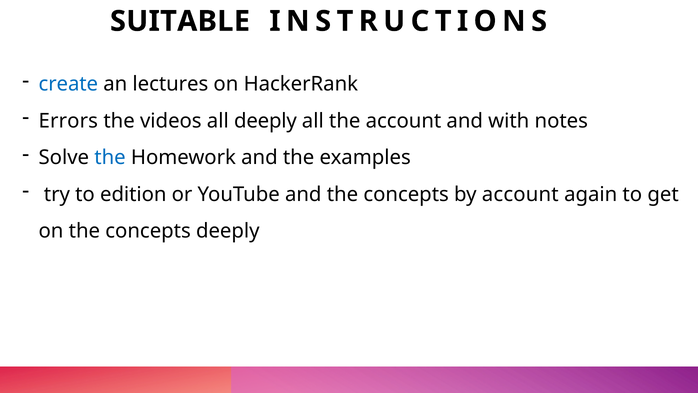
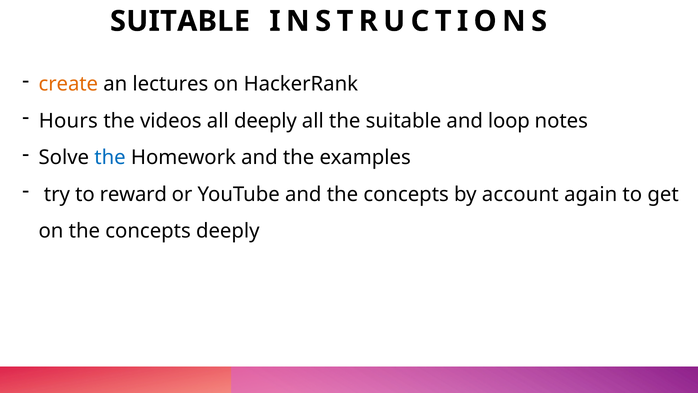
create colour: blue -> orange (68, 84)
Errors: Errors -> Hours (68, 121)
the account: account -> suitable (403, 121)
with: with -> loop (509, 121)
edition: edition -> reward (133, 194)
